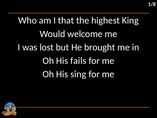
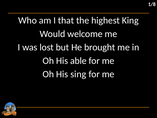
fails: fails -> able (78, 61)
